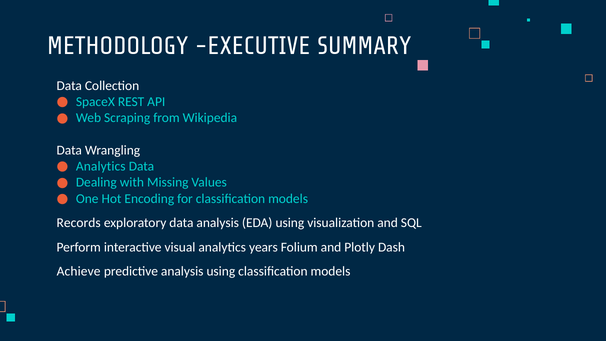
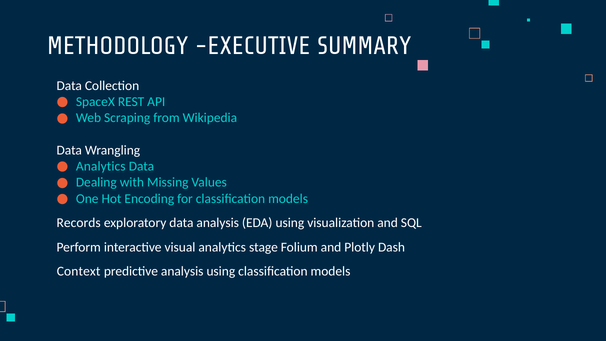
years: years -> stage (263, 247)
Achieve: Achieve -> Context (79, 271)
